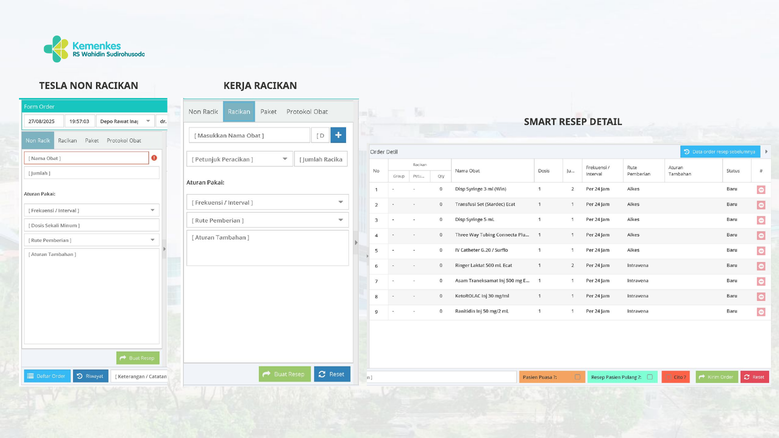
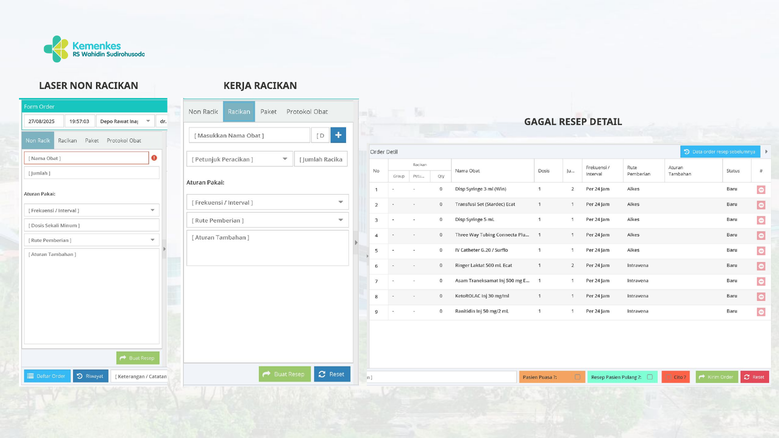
TESLA: TESLA -> LASER (53, 86)
SMART: SMART -> GAGAL (540, 122)
